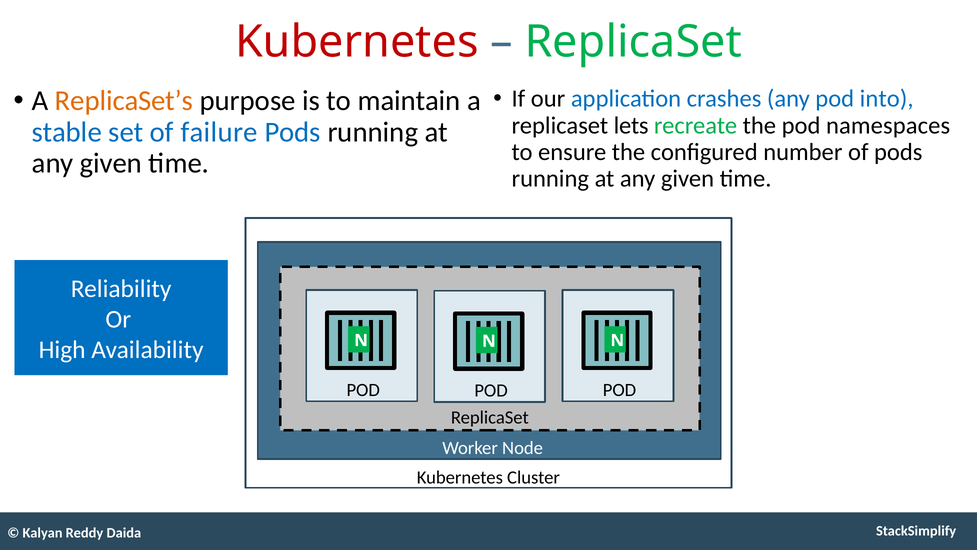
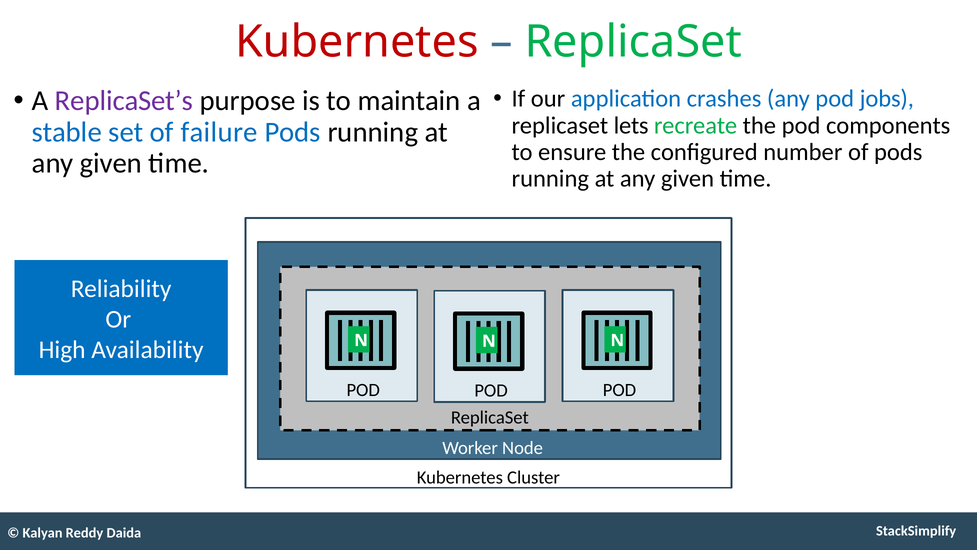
ReplicaSet’s colour: orange -> purple (124, 101)
into: into -> jobs (887, 99)
namespaces: namespaces -> components (888, 125)
